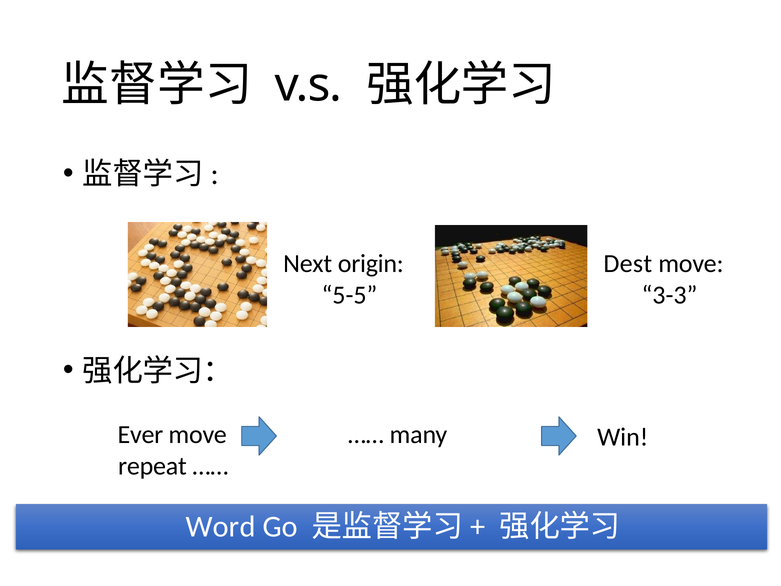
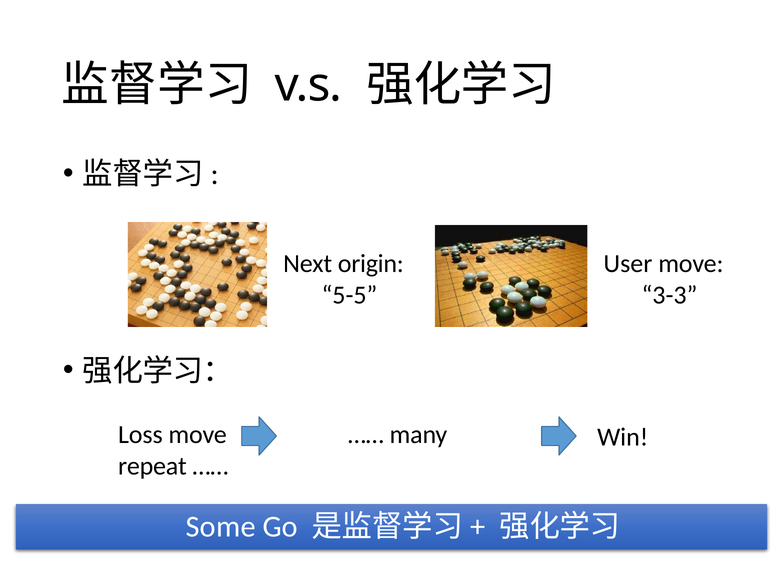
Dest: Dest -> User (628, 264)
Ever: Ever -> Loss (140, 435)
Word: Word -> Some (221, 527)
